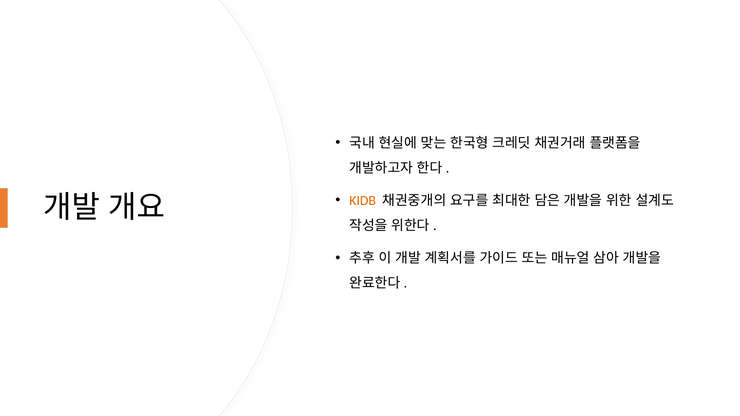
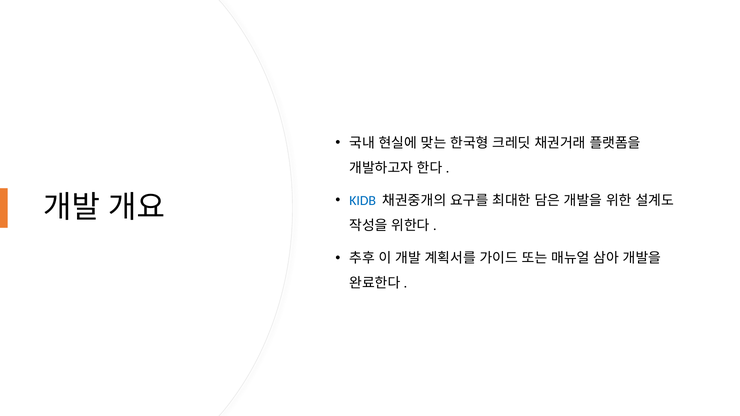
KIDB colour: orange -> blue (363, 201)
